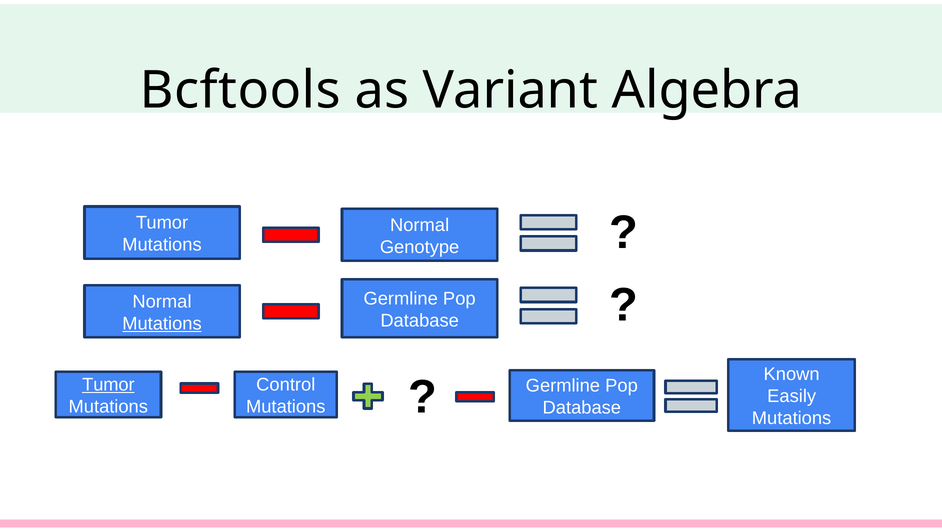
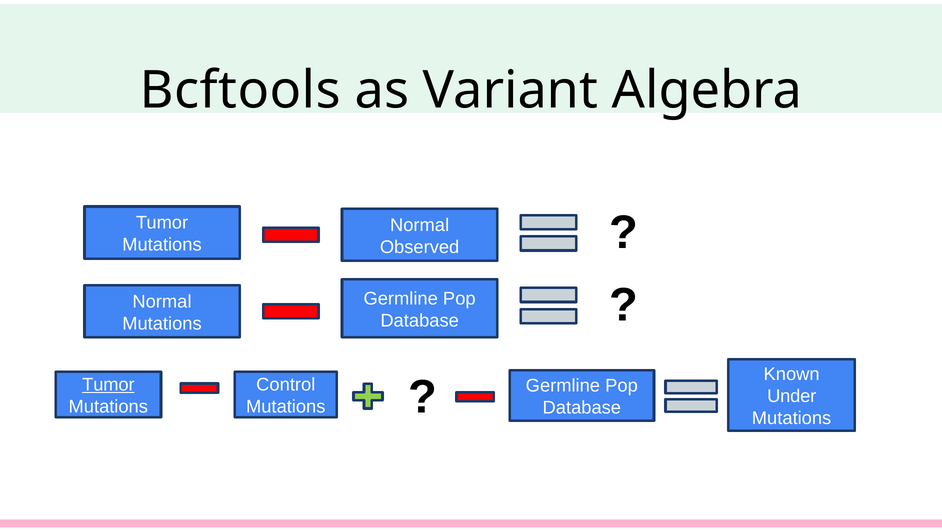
Genotype: Genotype -> Observed (420, 247)
Mutations underline: present -> none (162, 324)
Easily: Easily -> Under (792, 396)
